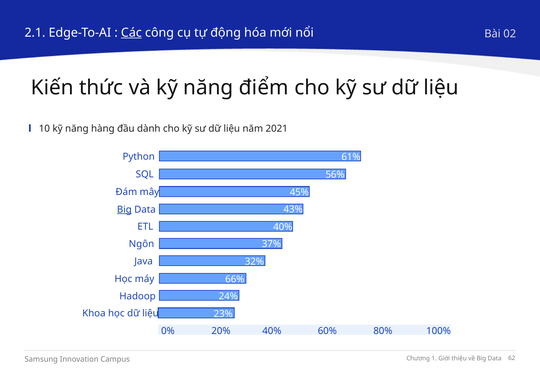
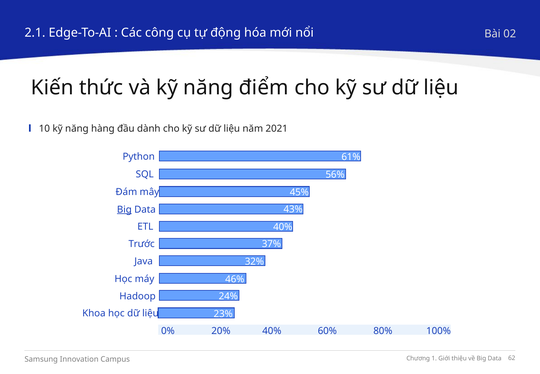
Các underline: present -> none (131, 33)
Ngôn: Ngôn -> Trước (142, 244)
66%: 66% -> 46% (235, 279)
